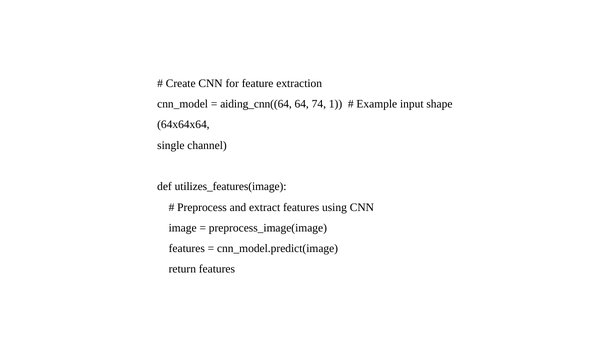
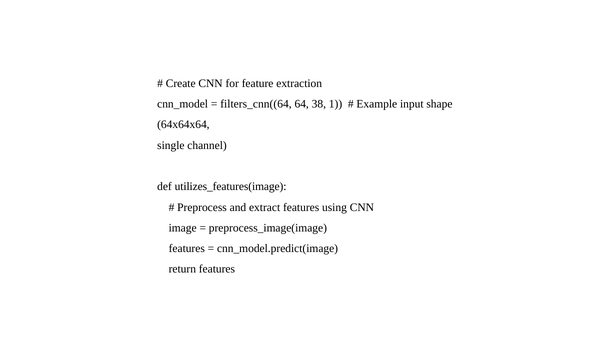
aiding_cnn((64: aiding_cnn((64 -> filters_cnn((64 (256, 104)
74: 74 -> 38 (319, 104)
